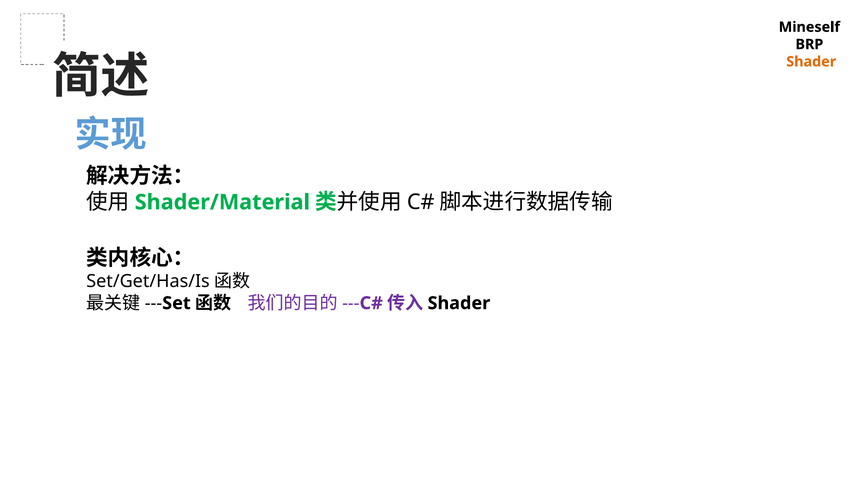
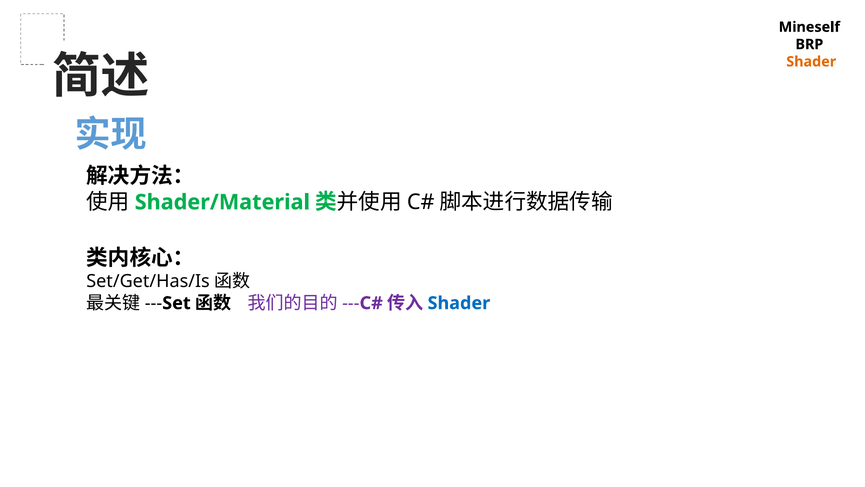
Shader colour: black -> blue (459, 303)
